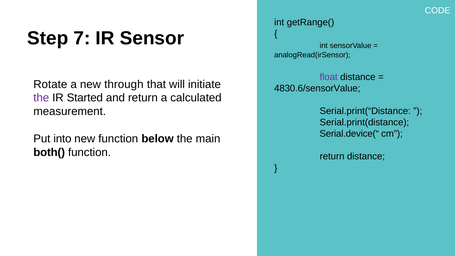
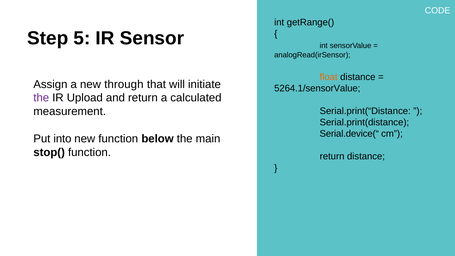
7: 7 -> 5 (82, 38)
float colour: purple -> orange (329, 77)
Rotate: Rotate -> Assign (50, 84)
4830.6/sensorValue: 4830.6/sensorValue -> 5264.1/sensorValue (317, 88)
Started: Started -> Upload (85, 98)
both(: both( -> stop( (49, 152)
